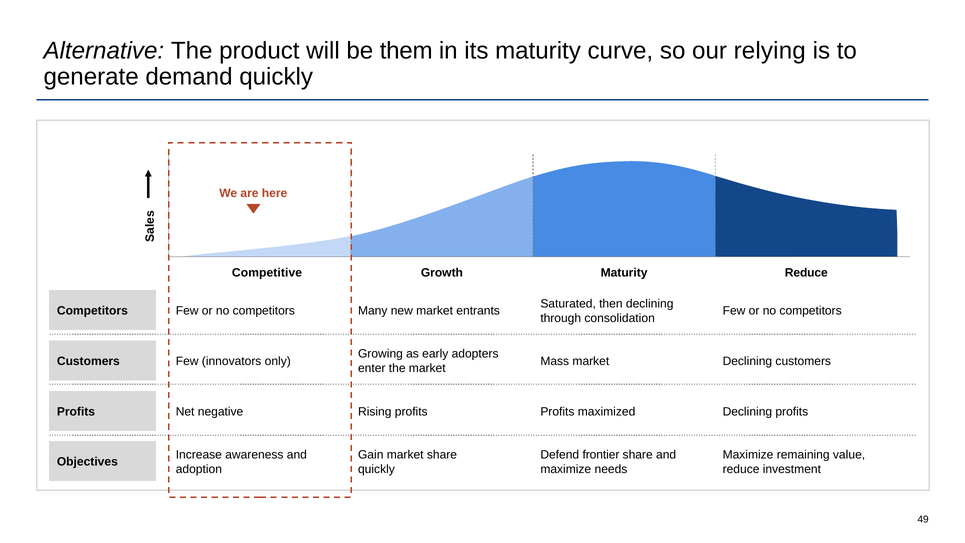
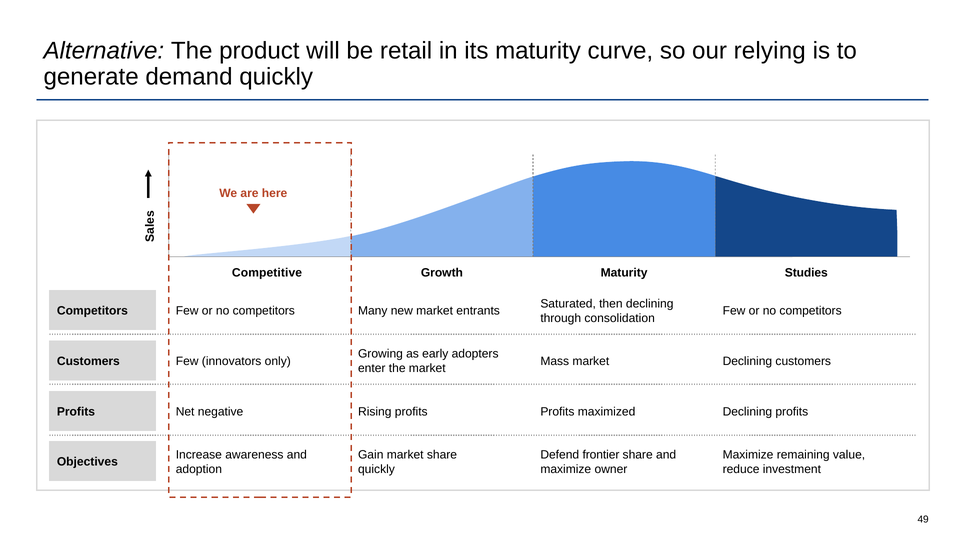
them: them -> retail (406, 51)
Maturity Reduce: Reduce -> Studies (806, 273)
needs: needs -> owner (611, 469)
